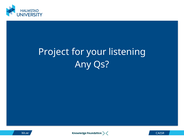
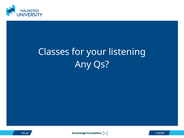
Project: Project -> Classes (54, 52)
